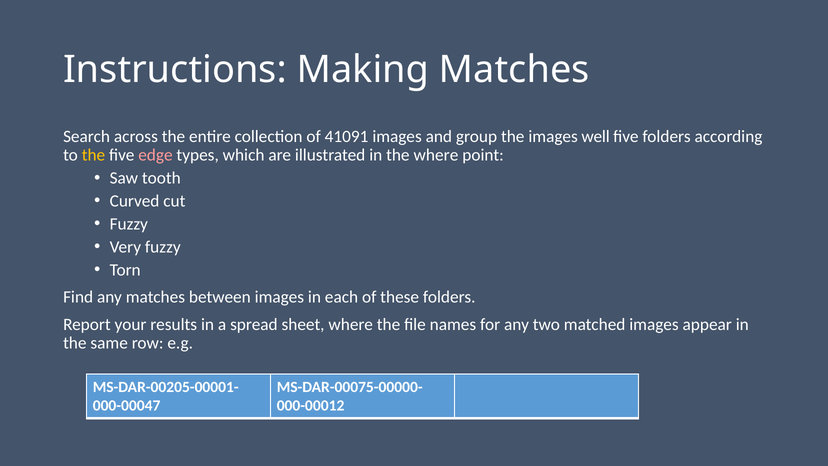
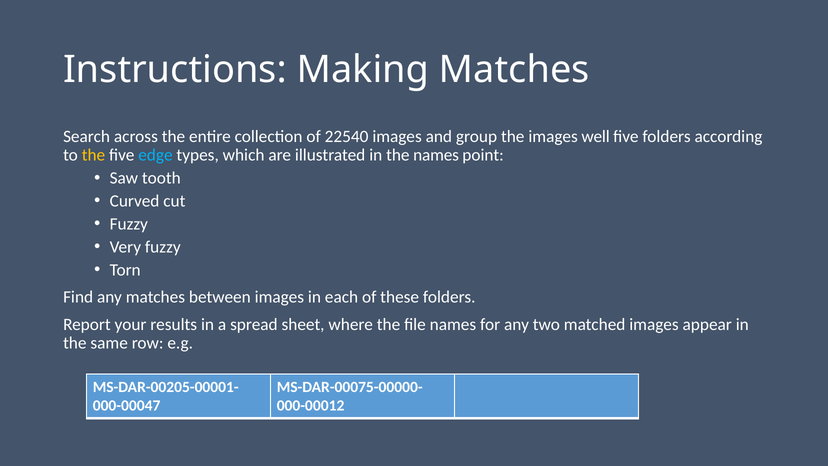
41091: 41091 -> 22540 (347, 136)
edge colour: pink -> light blue (155, 155)
the where: where -> names (436, 155)
